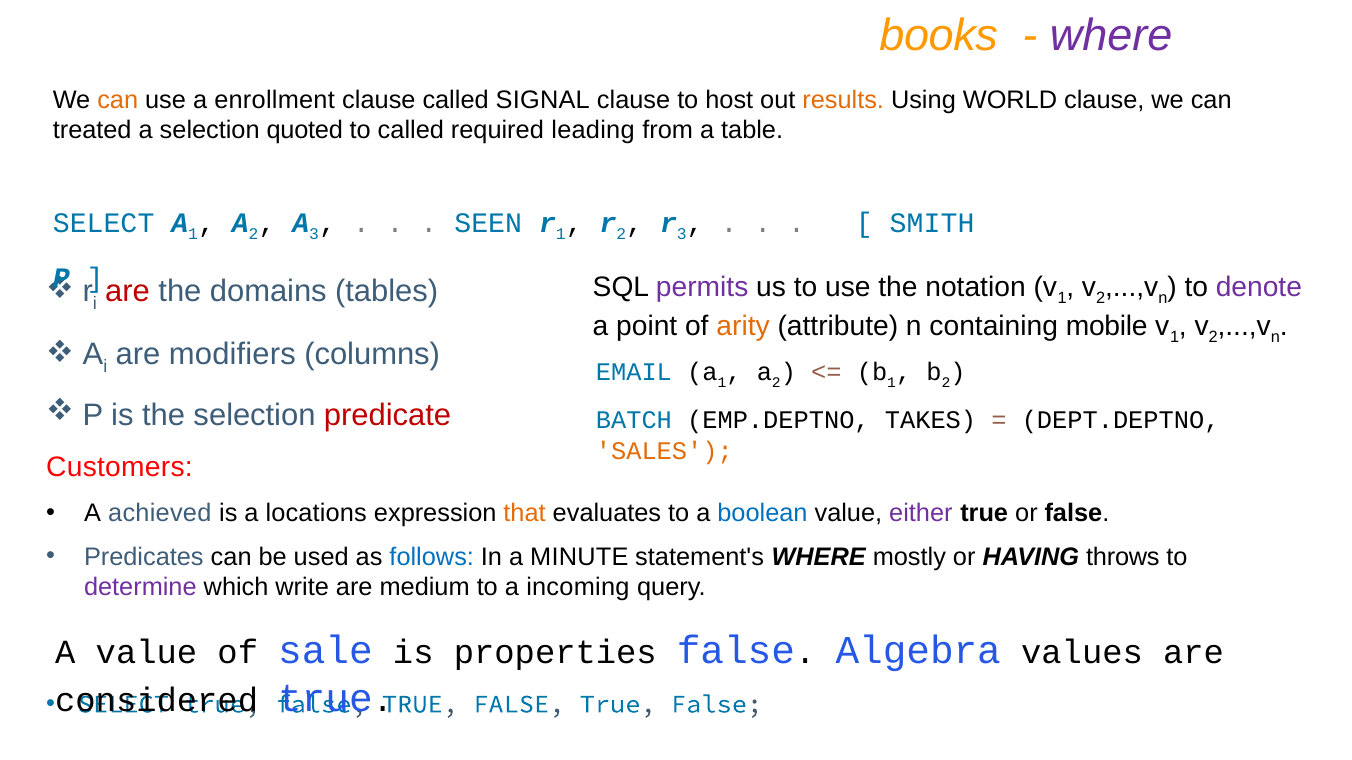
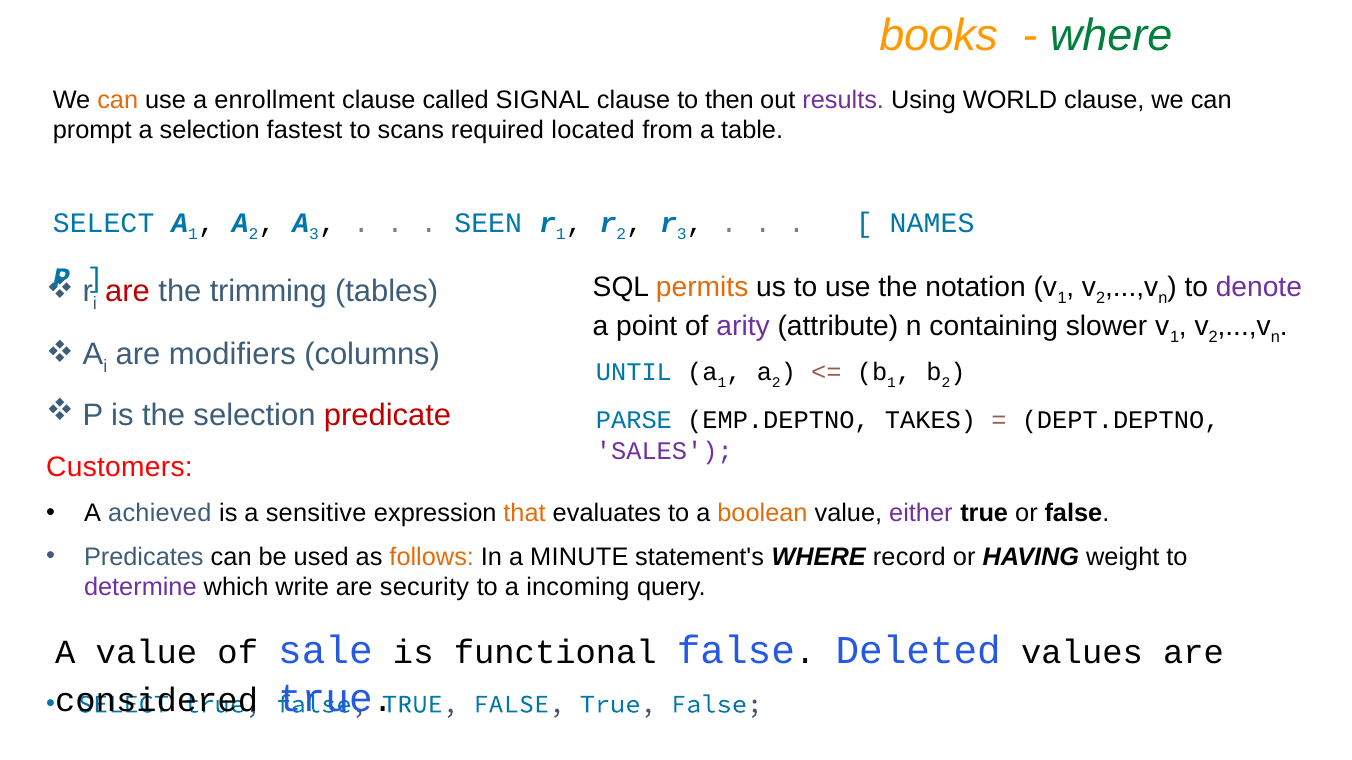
where colour: purple -> green (1111, 35)
host: host -> then (729, 100)
results colour: orange -> purple (843, 100)
treated: treated -> prompt (92, 130)
quoted: quoted -> fastest (305, 130)
to called: called -> scans (411, 130)
leading: leading -> located (593, 130)
SMITH: SMITH -> NAMES (932, 223)
permits colour: purple -> orange (702, 288)
domains: domains -> trimming (268, 291)
arity colour: orange -> purple (743, 326)
mobile: mobile -> slower (1107, 326)
EMAIL: EMAIL -> UNTIL (634, 373)
BATCH: BATCH -> PARSE (634, 421)
SALES colour: orange -> purple (664, 451)
locations: locations -> sensitive (316, 513)
boolean colour: blue -> orange (762, 513)
follows colour: blue -> orange (432, 557)
mostly: mostly -> record (909, 557)
throws: throws -> weight (1123, 557)
medium: medium -> security (424, 588)
properties: properties -> functional (555, 653)
Algebra: Algebra -> Deleted (918, 651)
